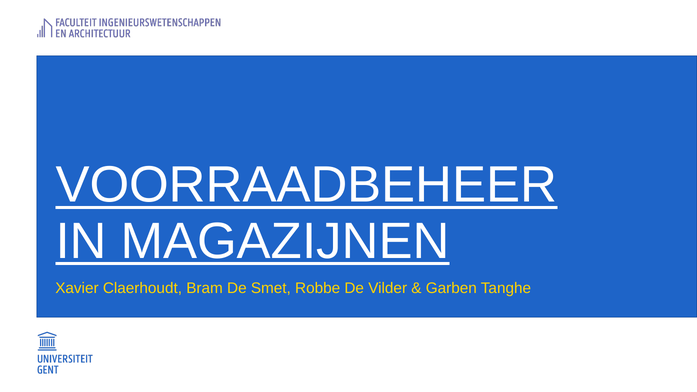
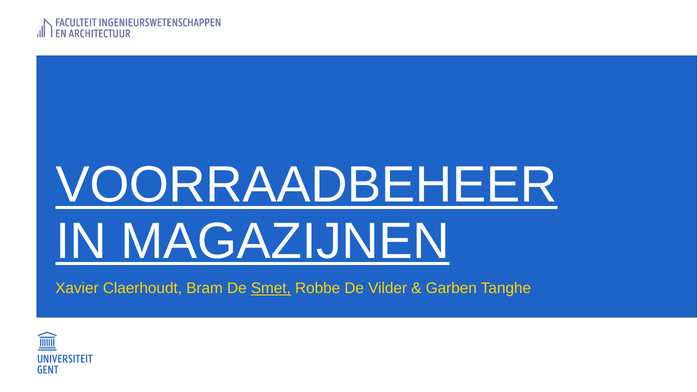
Smet underline: none -> present (271, 288)
